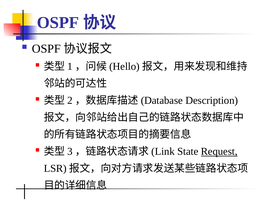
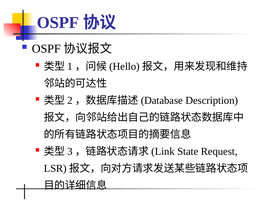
Request underline: present -> none (219, 151)
